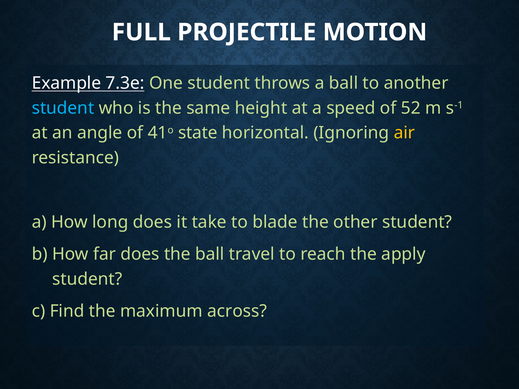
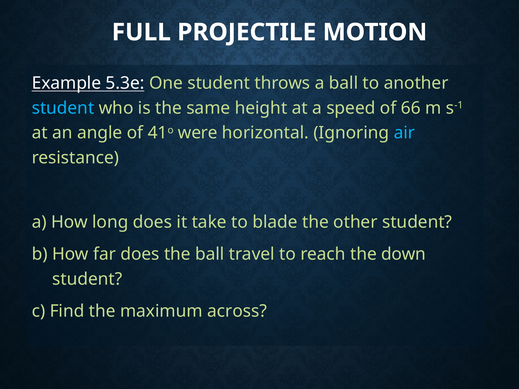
7.3e: 7.3e -> 5.3e (125, 83)
52: 52 -> 66 (411, 108)
state: state -> were (198, 133)
air colour: yellow -> light blue (404, 133)
apply: apply -> down (404, 254)
